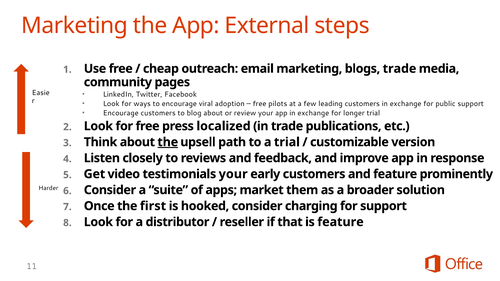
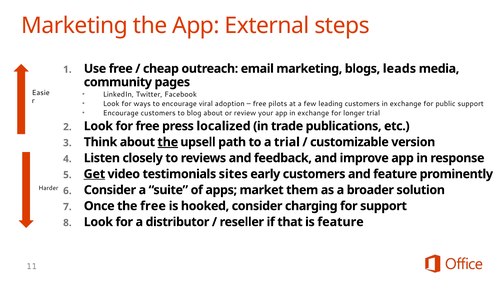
blogs trade: trade -> leads (399, 69)
Get underline: none -> present (94, 174)
testimonials your: your -> sites (233, 174)
the first: first -> free (153, 206)
